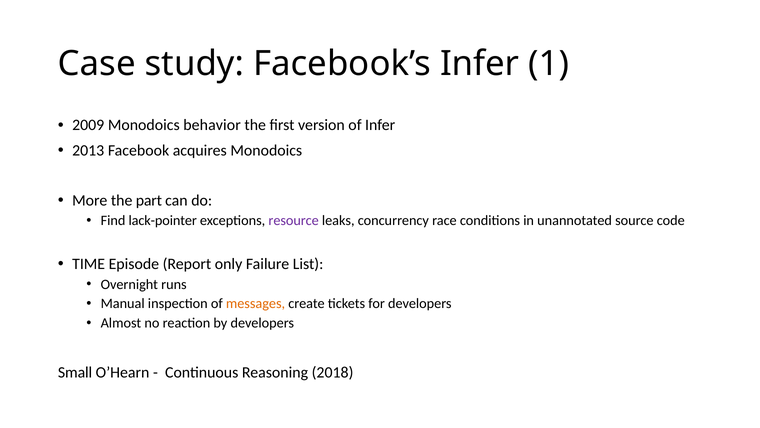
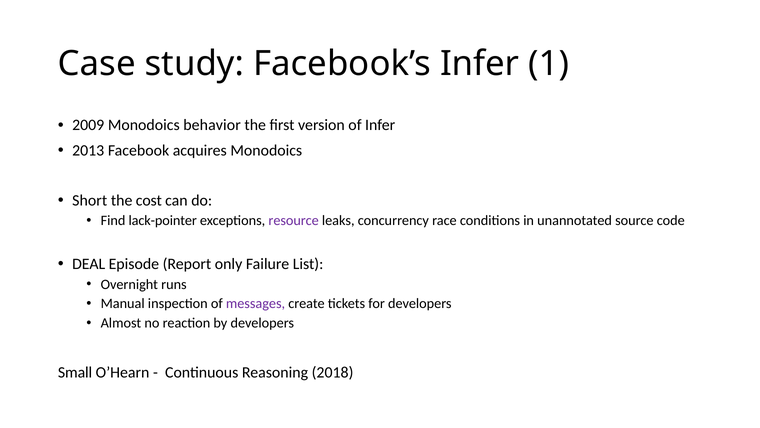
More: More -> Short (90, 200)
part: part -> cost (149, 200)
TIME: TIME -> DEAL (89, 264)
messages colour: orange -> purple (256, 303)
